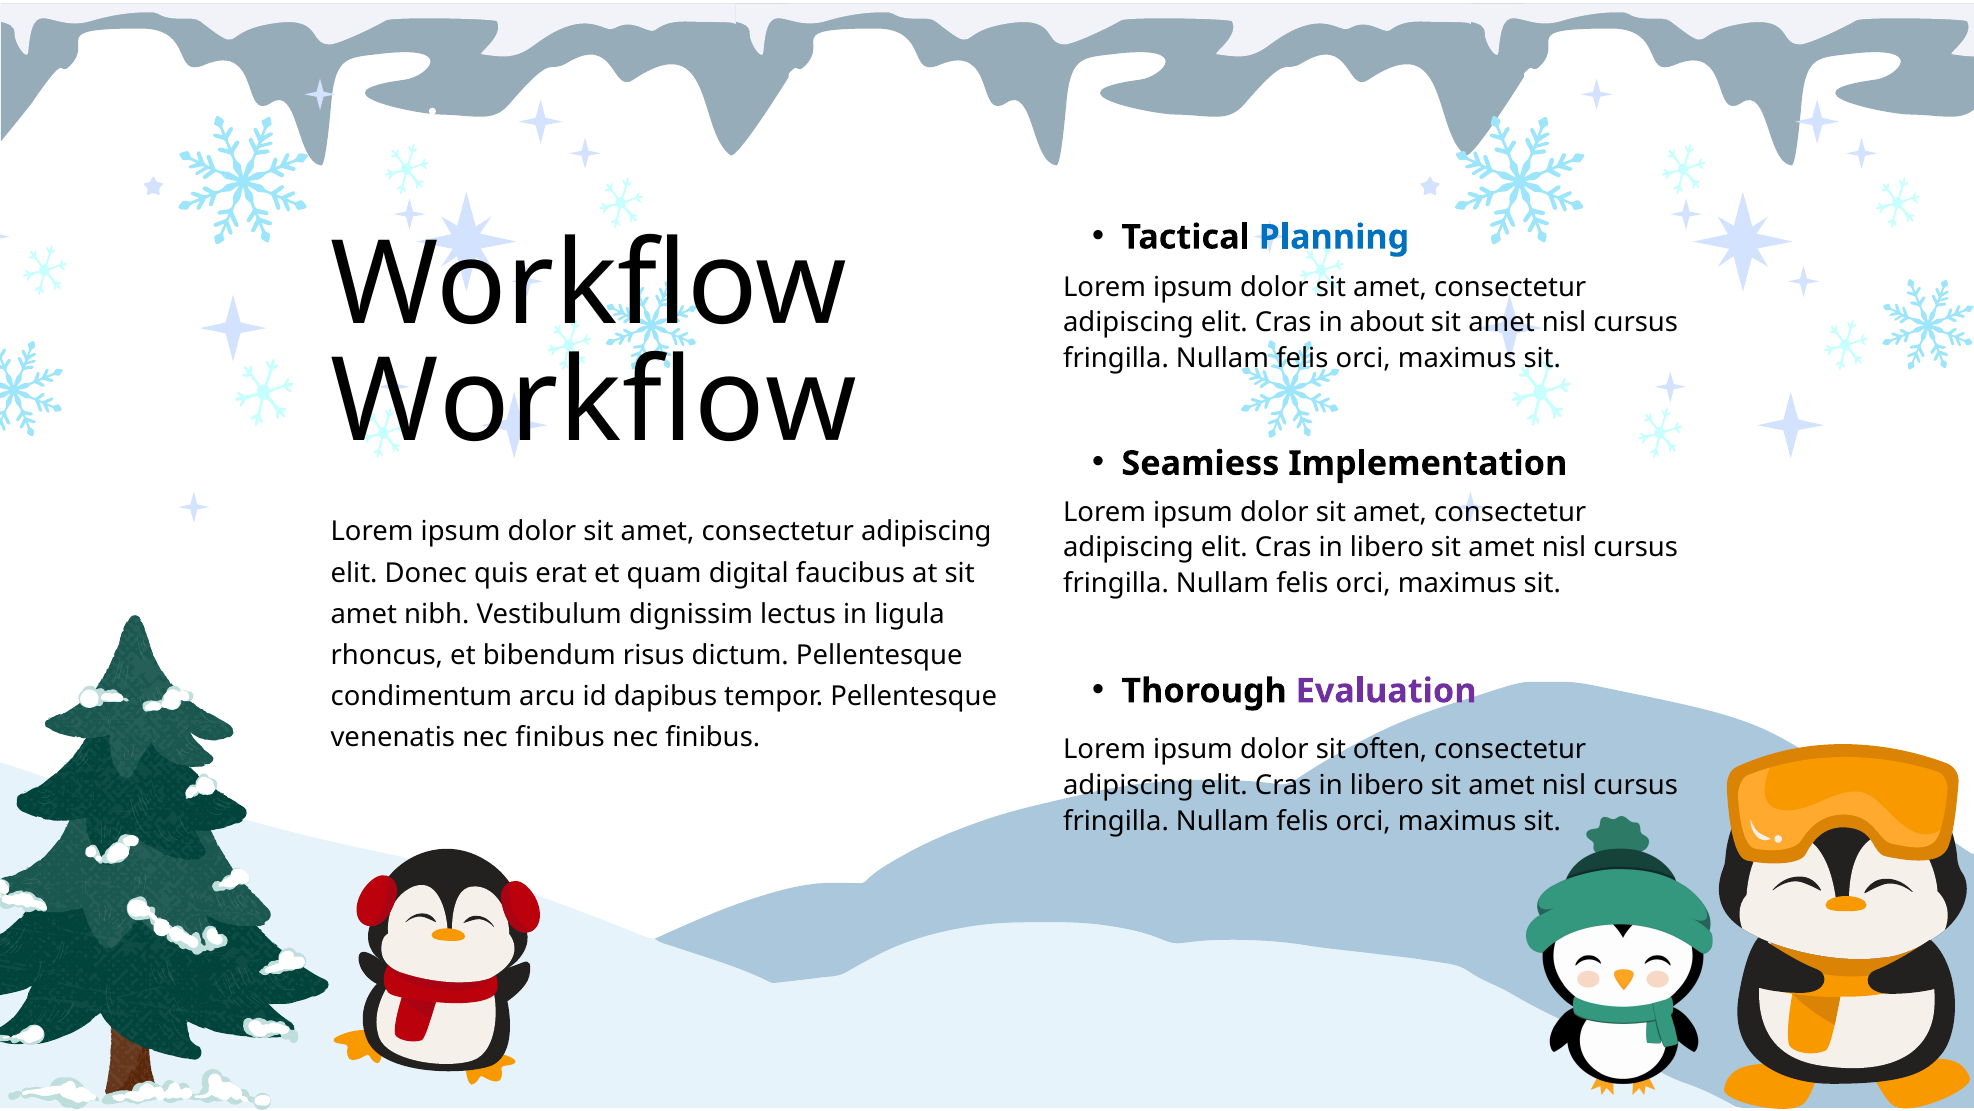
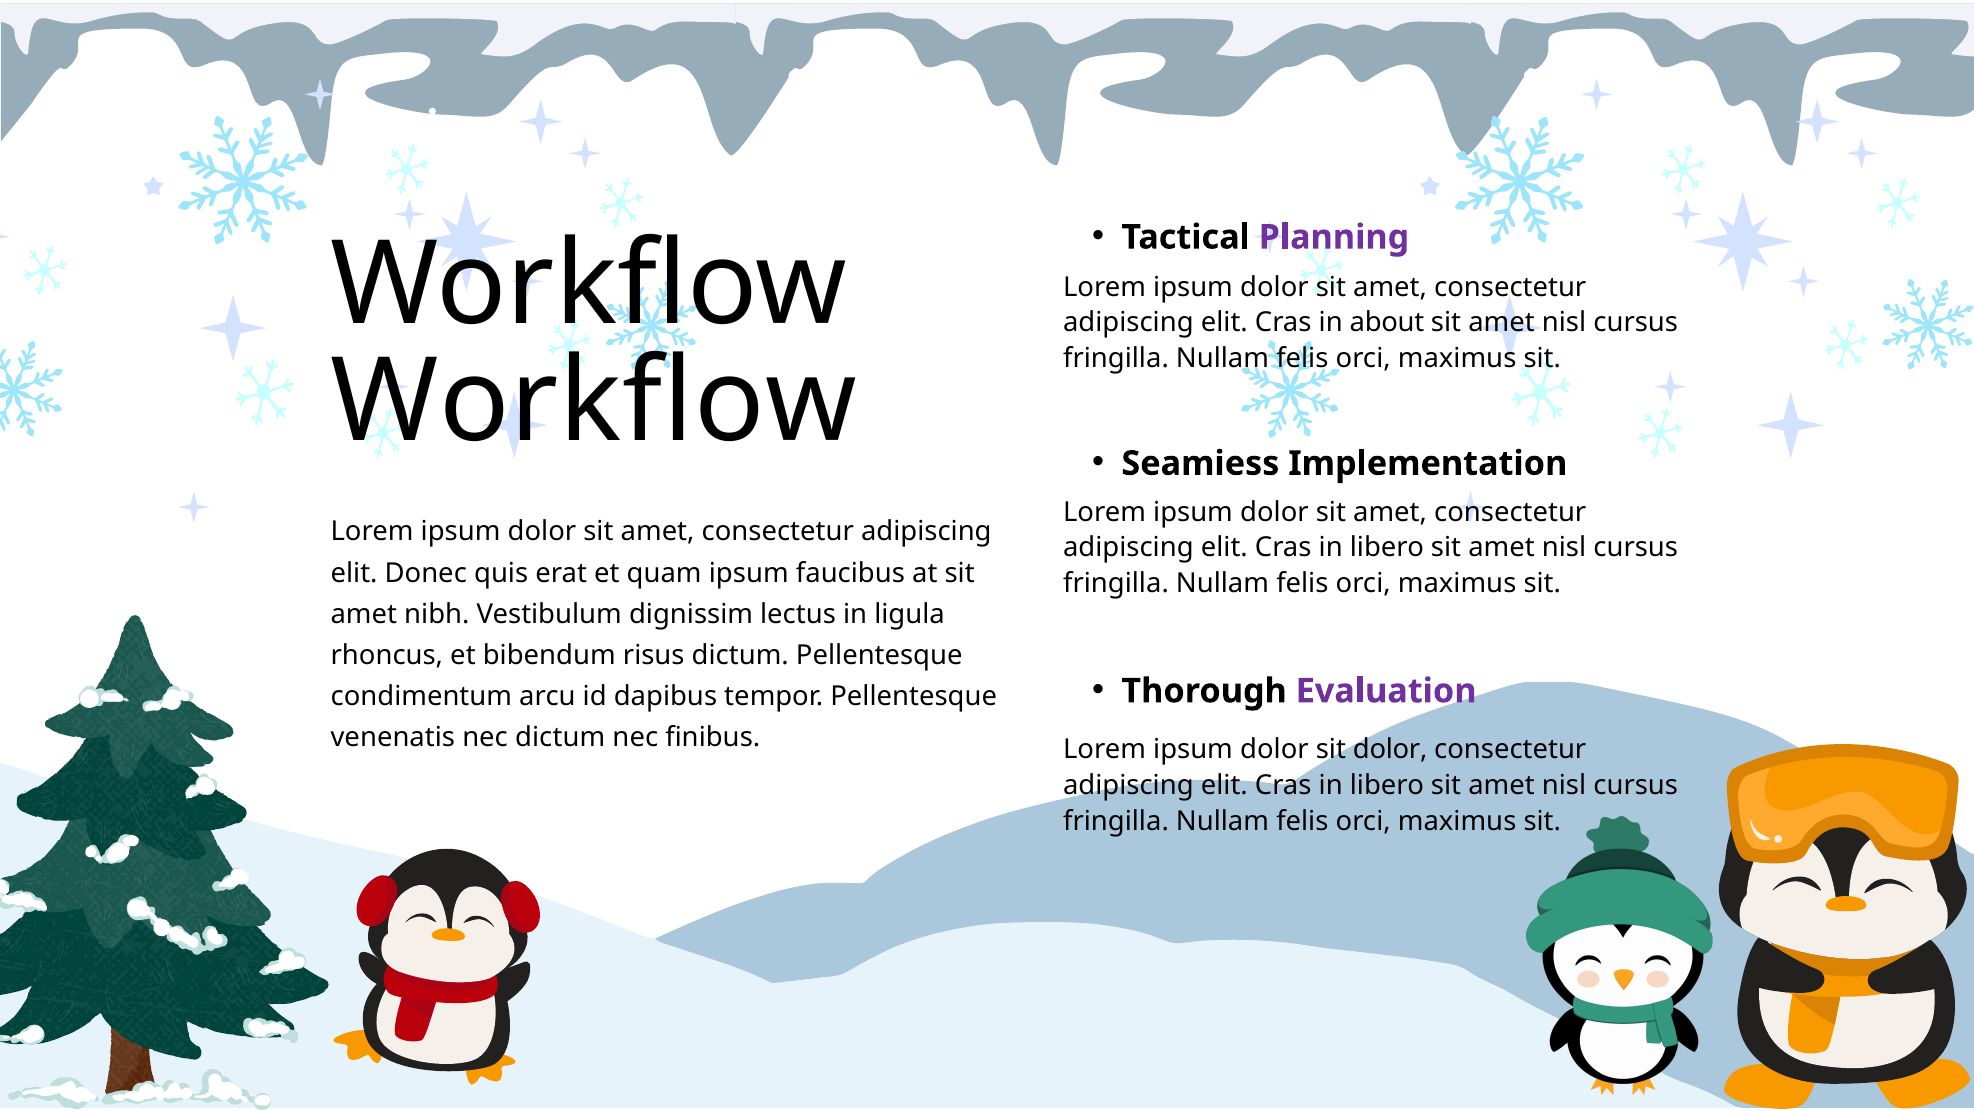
Planning colour: blue -> purple (1334, 237)
quam digital: digital -> ipsum (749, 573)
venenatis nec finibus: finibus -> dictum (560, 737)
sit often: often -> dolor (1390, 749)
